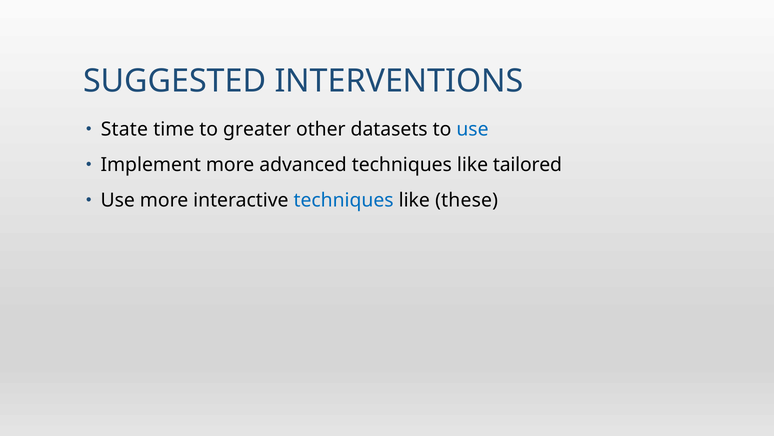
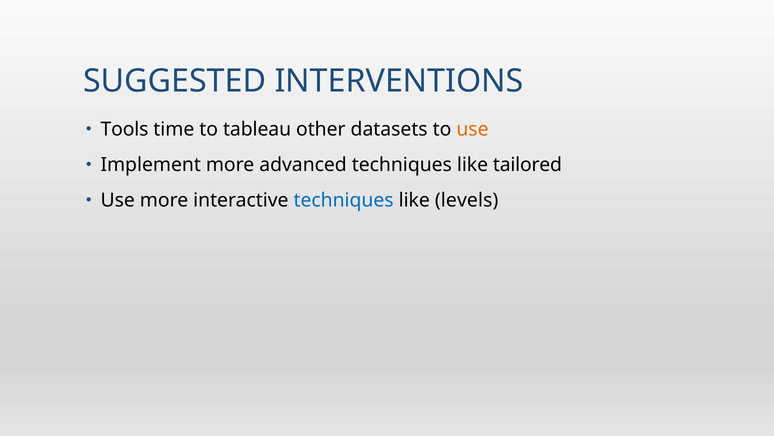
State: State -> Tools (125, 129)
greater: greater -> tableau (257, 129)
use colour: blue -> orange (472, 129)
these: these -> levels (467, 200)
